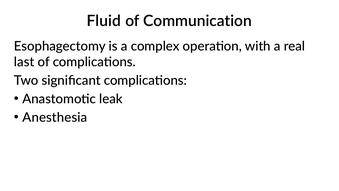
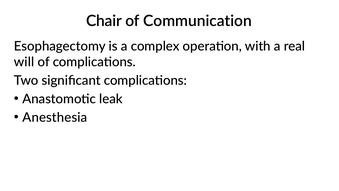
Fluid: Fluid -> Chair (104, 21)
last: last -> will (24, 62)
